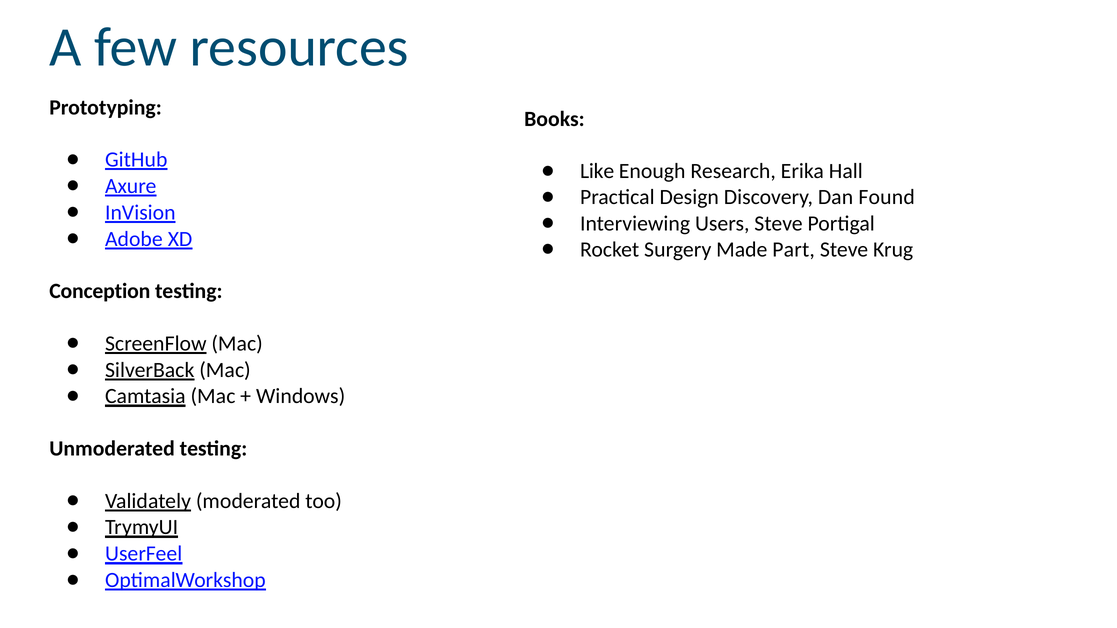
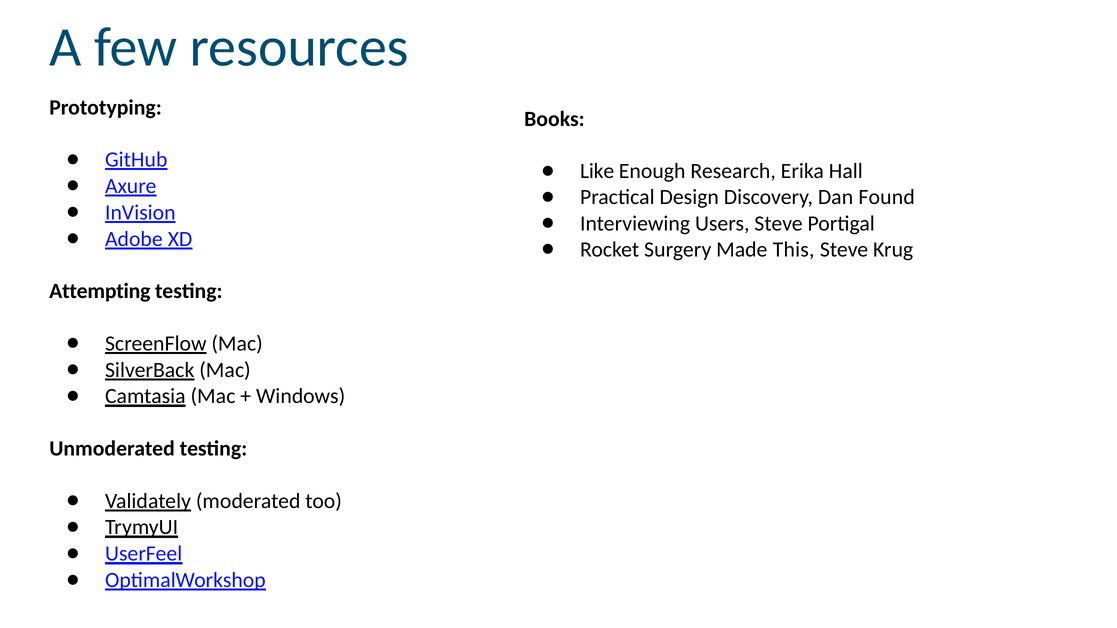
Part: Part -> This (794, 250)
Conception: Conception -> Attempting (100, 291)
